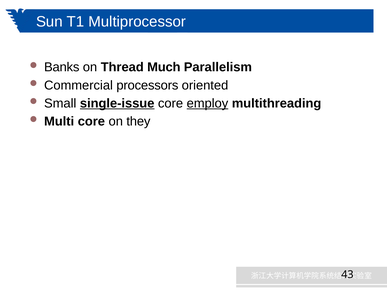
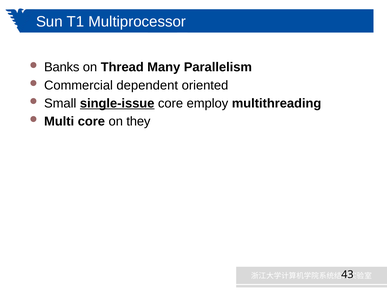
Much: Much -> Many (164, 67)
processors: processors -> dependent (147, 85)
employ underline: present -> none (207, 103)
